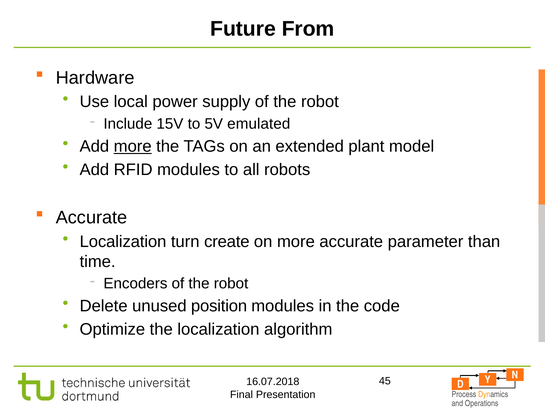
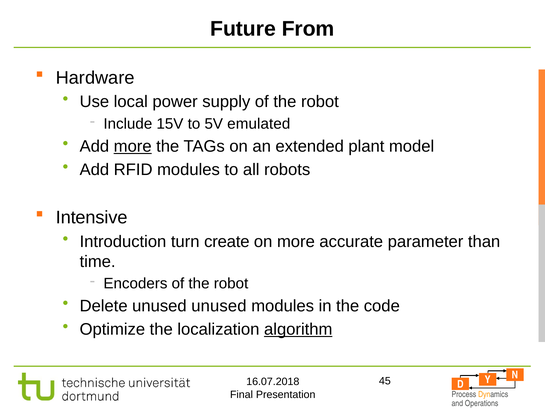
Accurate: Accurate -> Intensive (92, 217)
Localization: Localization -> Introduction (123, 241)
unused position: position -> unused (219, 306)
algorithm underline: none -> present (298, 329)
